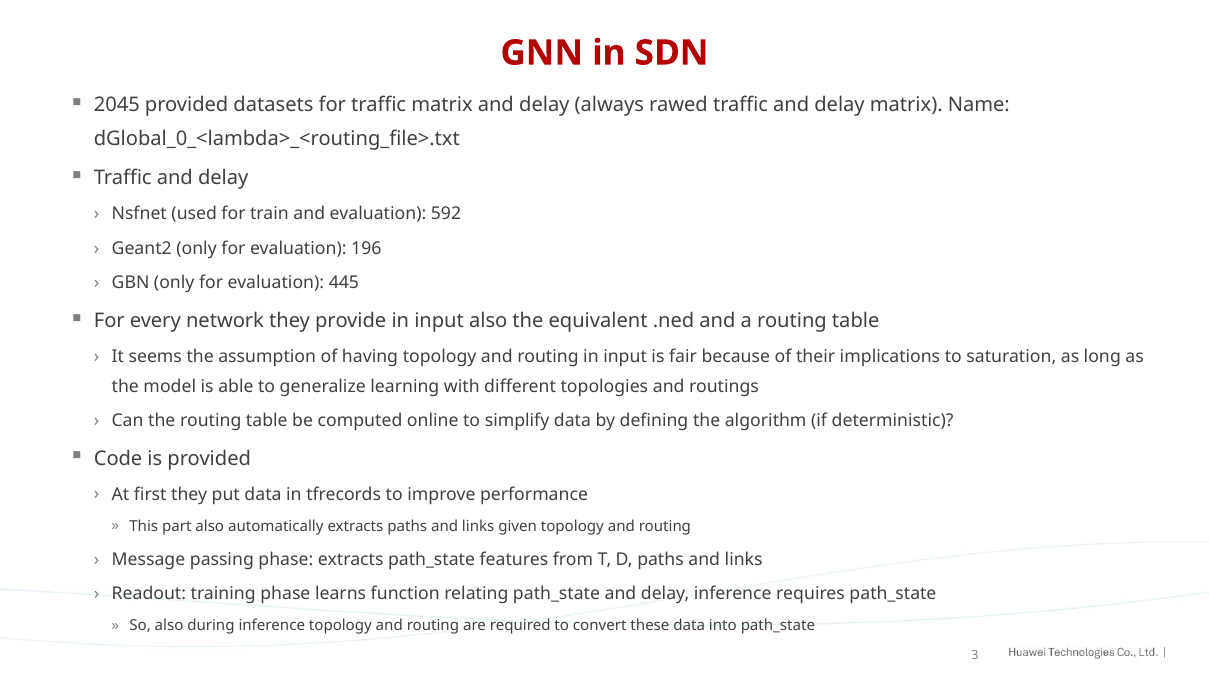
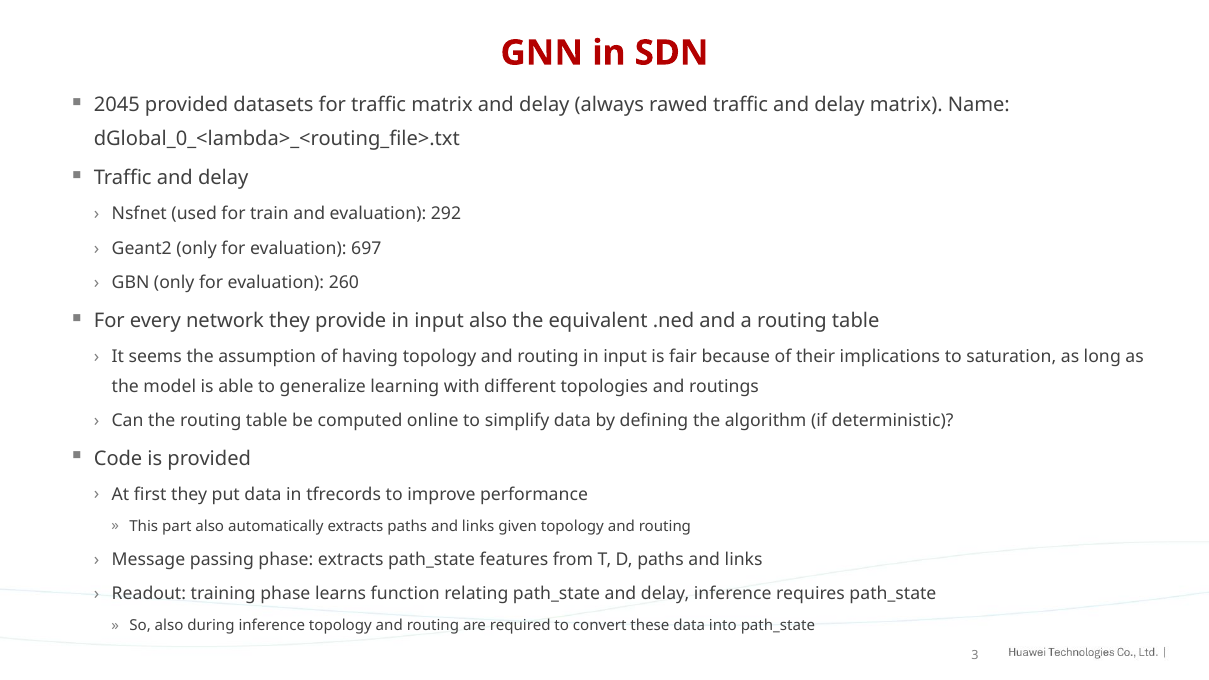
592: 592 -> 292 (446, 214)
196: 196 -> 697 (366, 248)
445: 445 -> 260 (344, 283)
